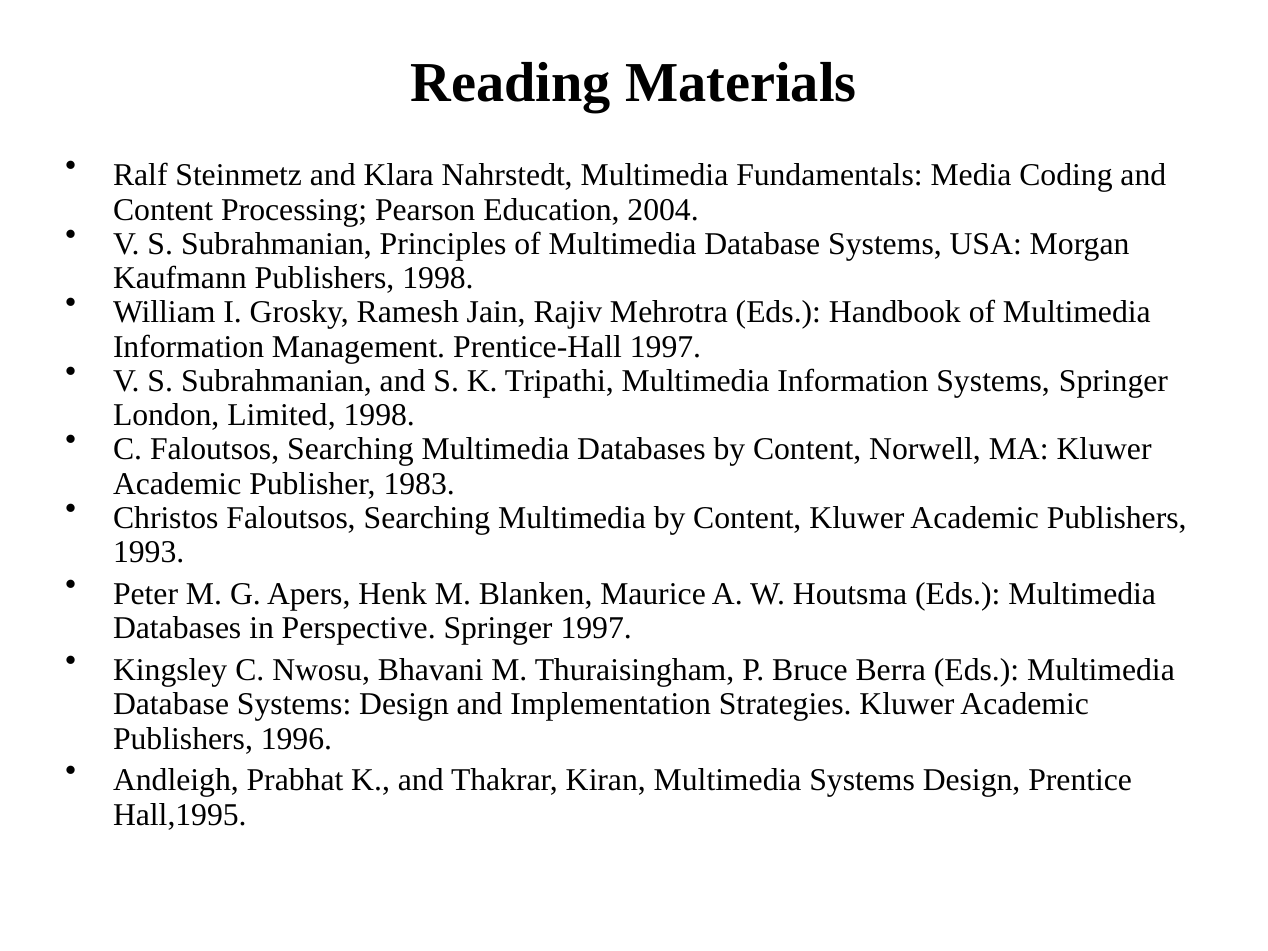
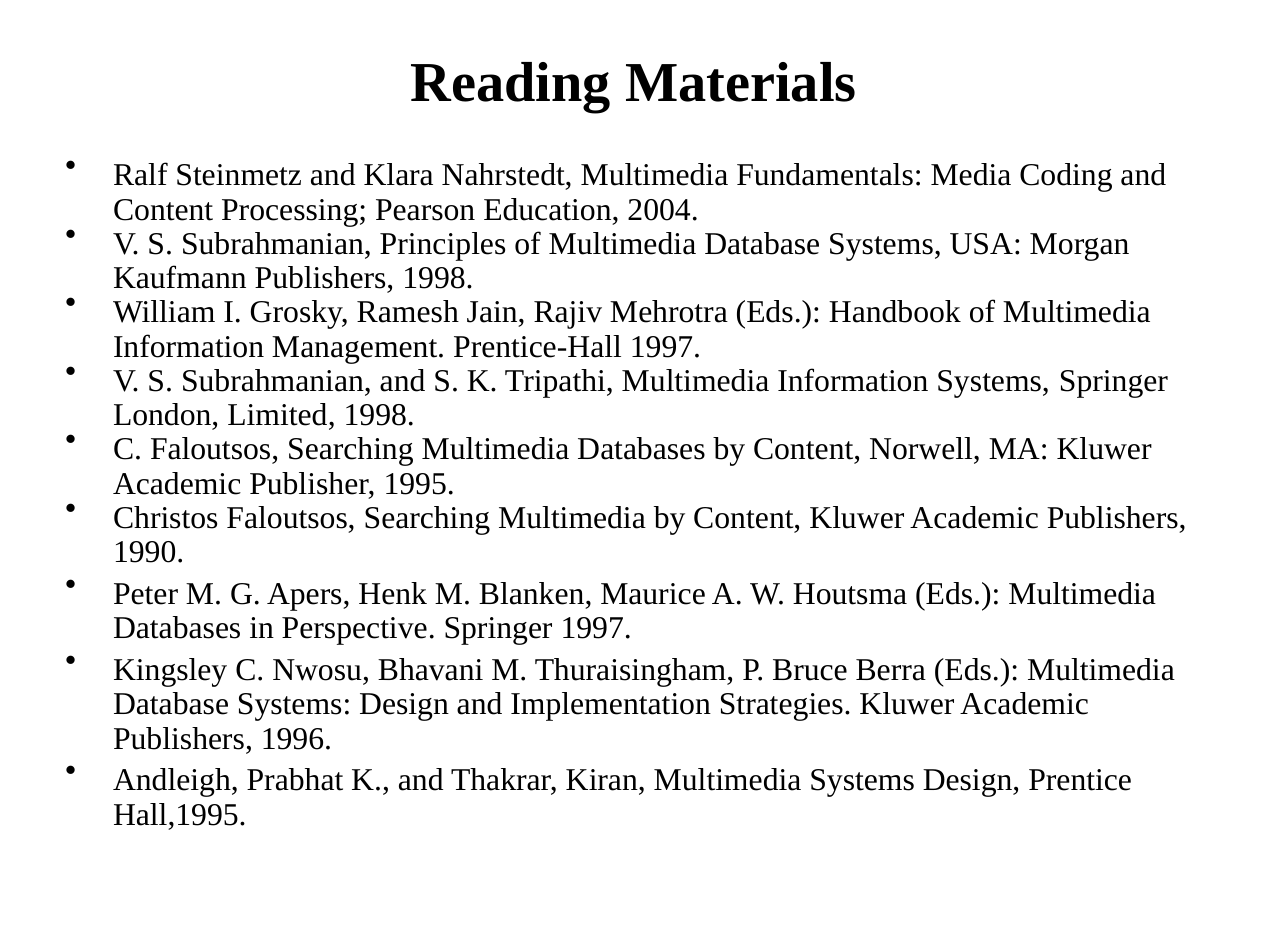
1983: 1983 -> 1995 (419, 484)
1993: 1993 -> 1990 (149, 552)
